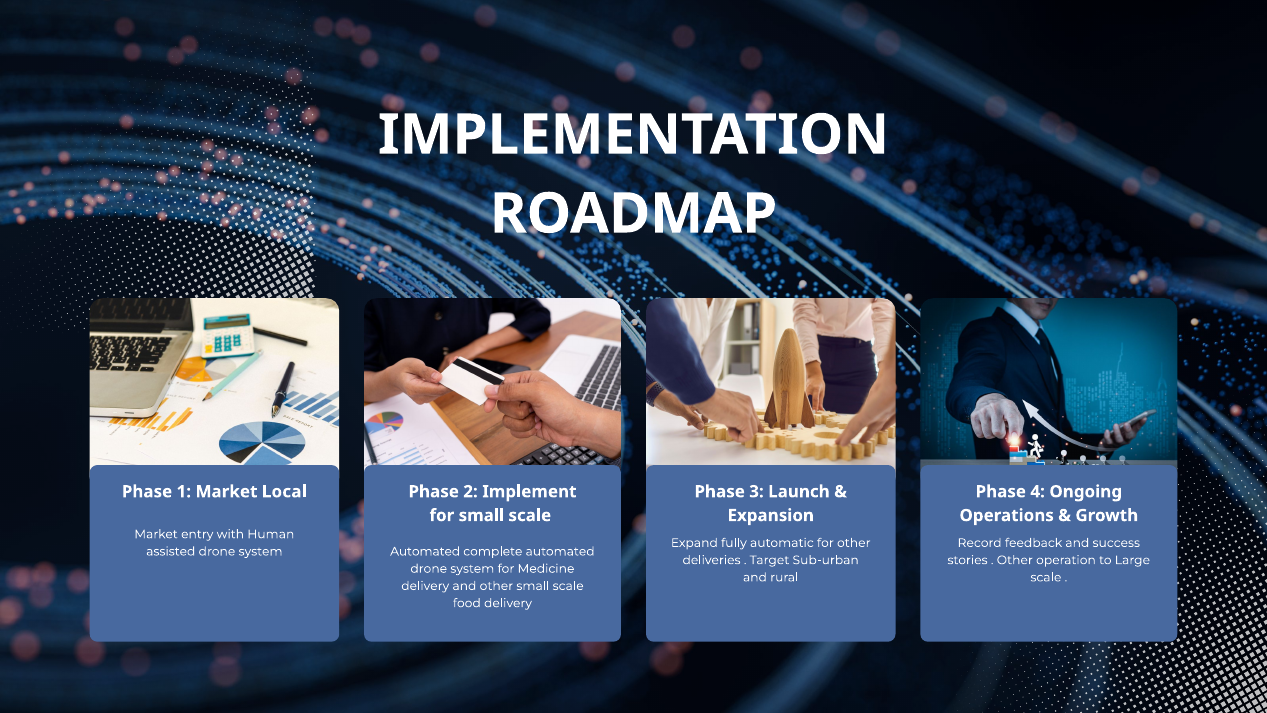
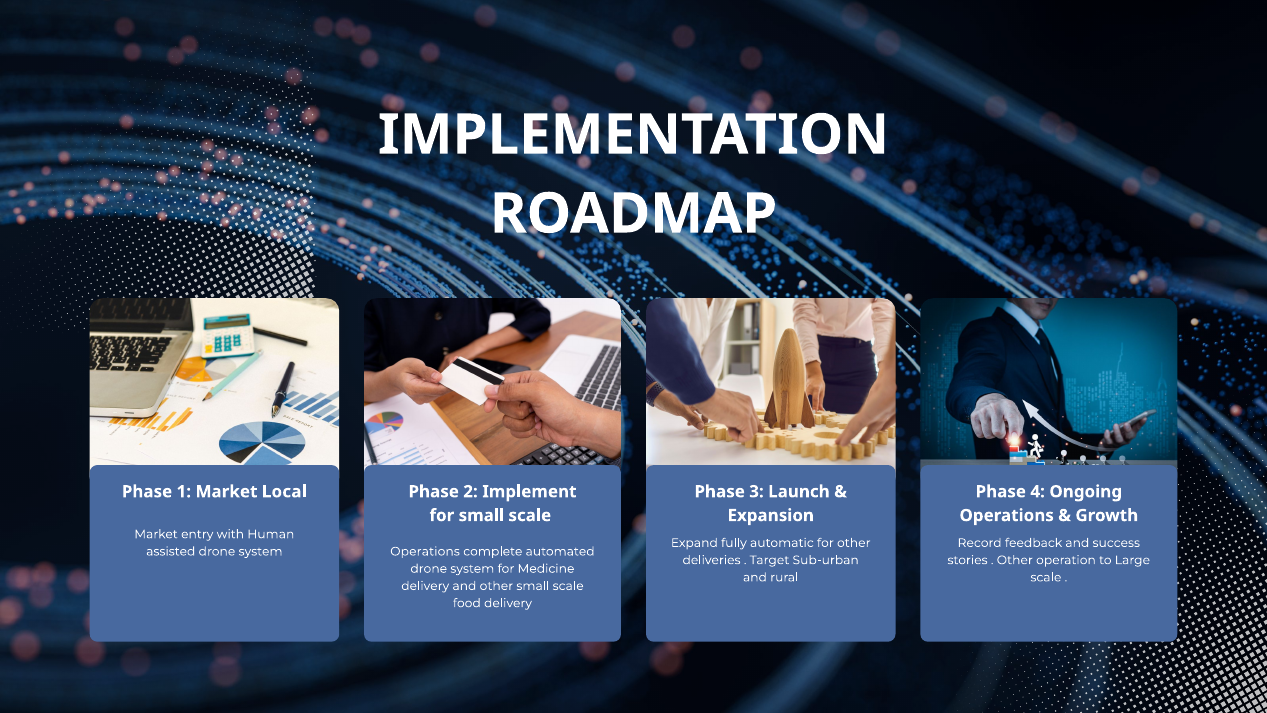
system Automated: Automated -> Operations (425, 551)
